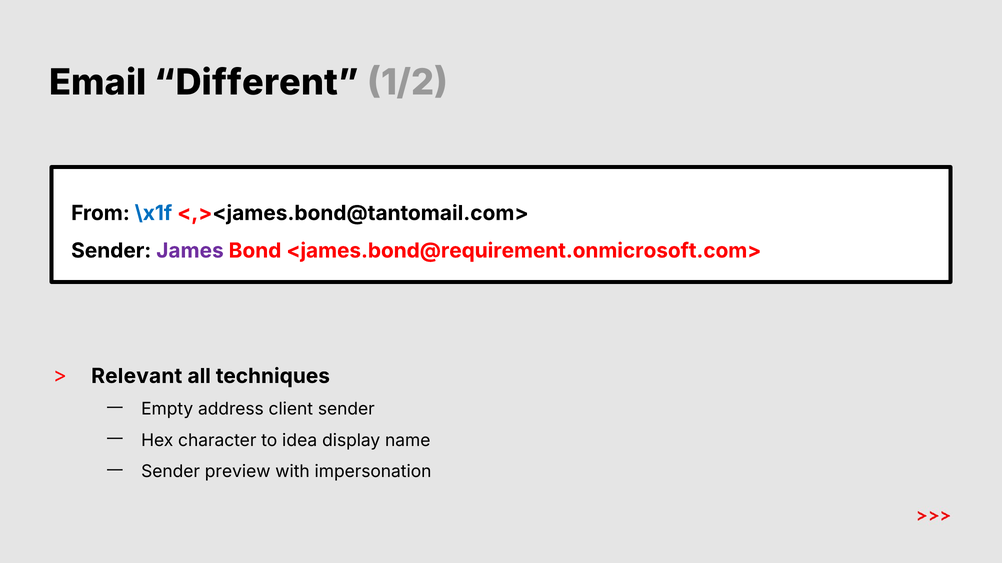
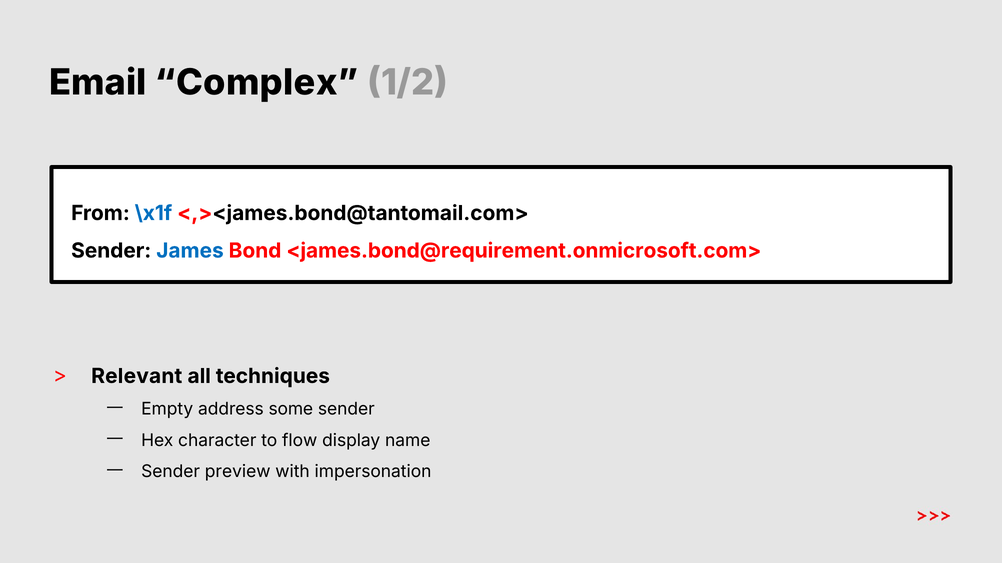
Different: Different -> Complex (257, 83)
James colour: purple -> blue (190, 251)
client: client -> some (291, 410)
idea: idea -> flow (300, 441)
